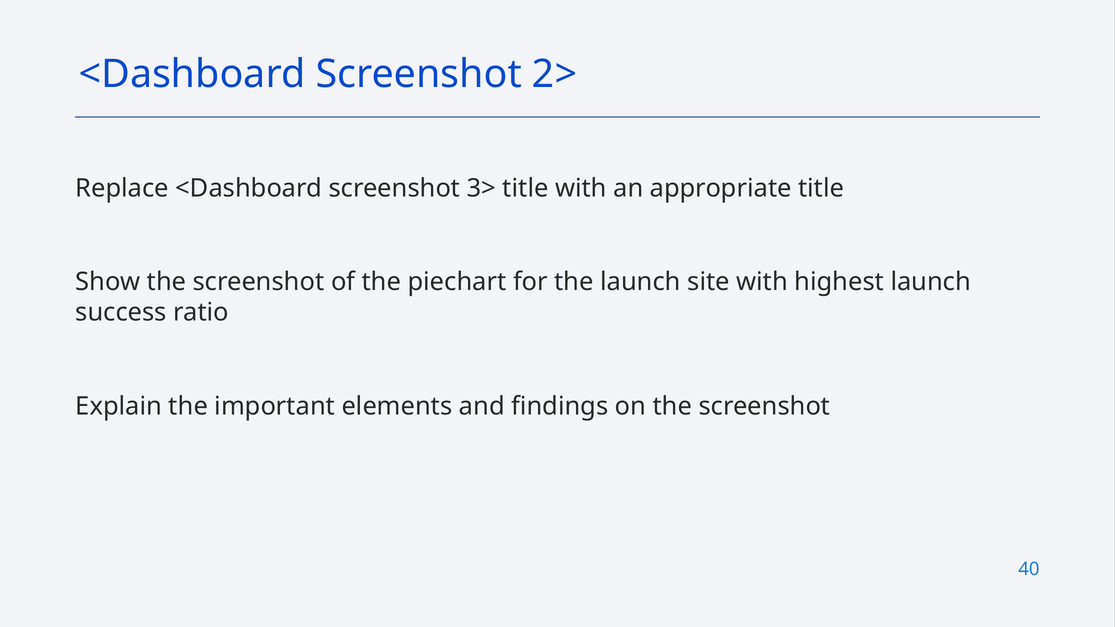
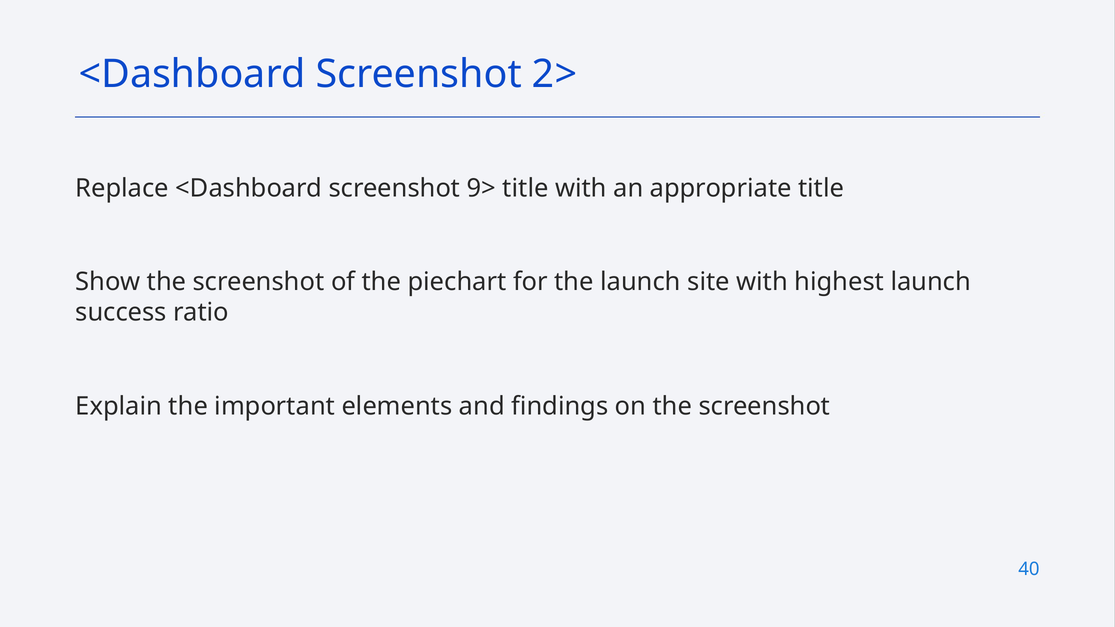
3>: 3> -> 9> (481, 188)
